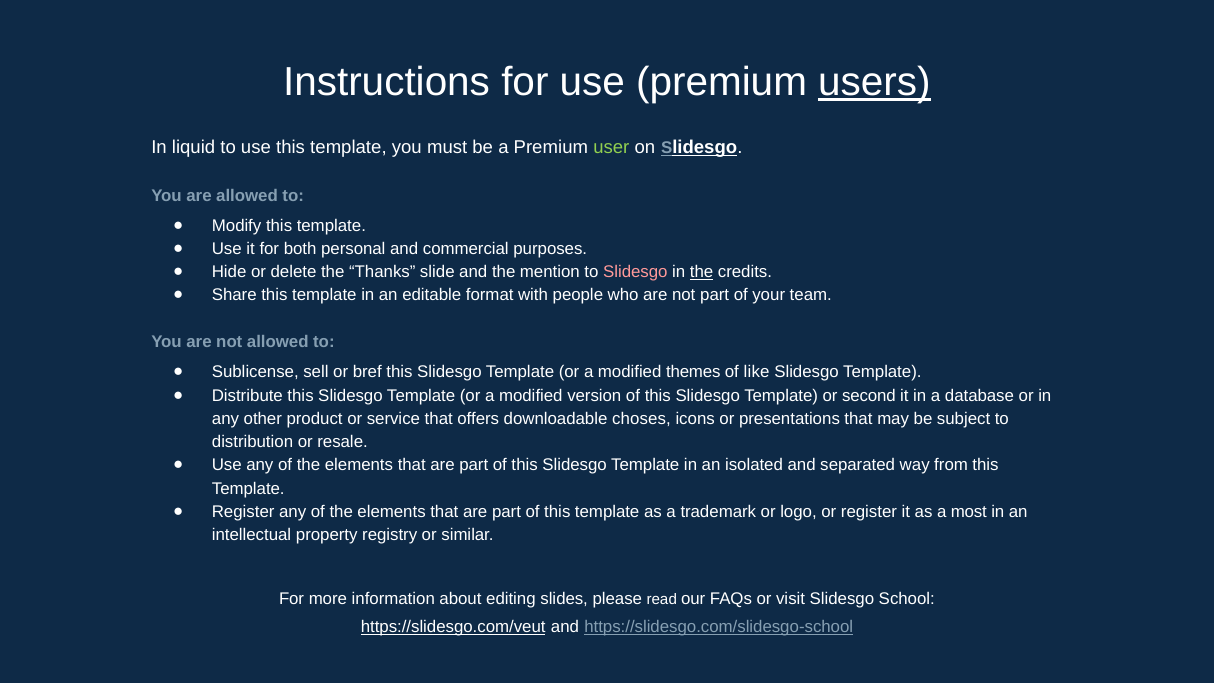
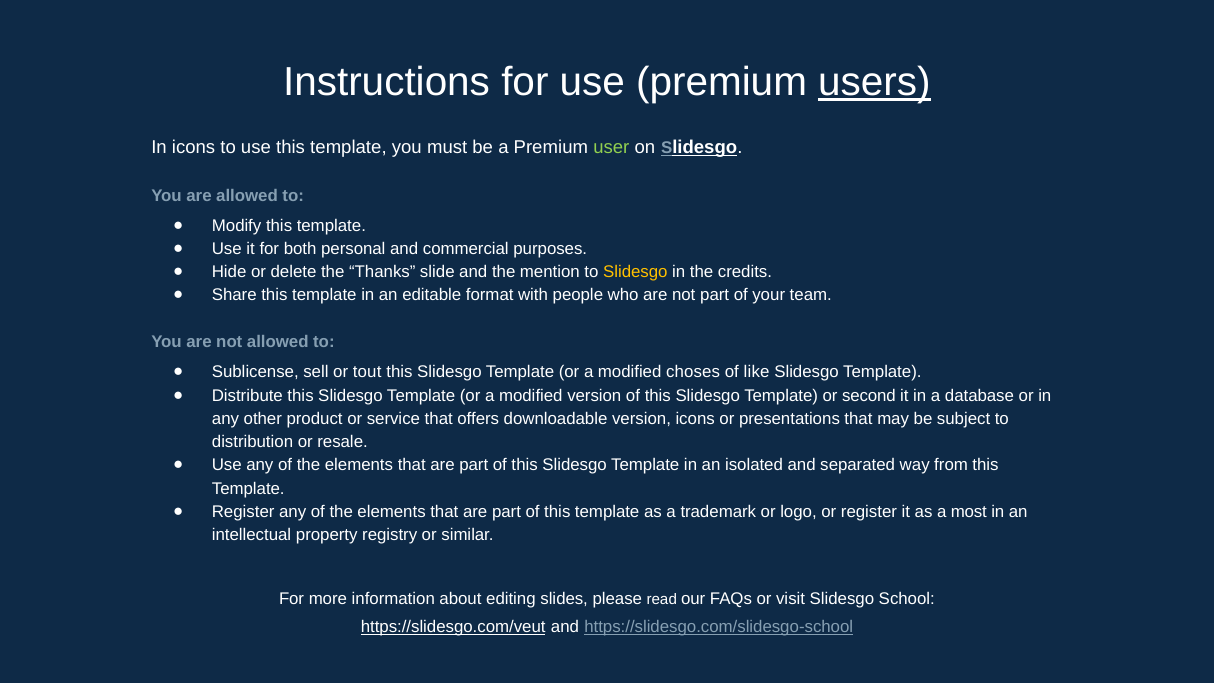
In liquid: liquid -> icons (194, 148)
Slidesgo colour: pink -> yellow (635, 272)
the underline: present -> none (702, 272)
bref: bref -> tout (367, 372)
themes: themes -> choses (693, 372)
downloadable choses: choses -> version (641, 419)
